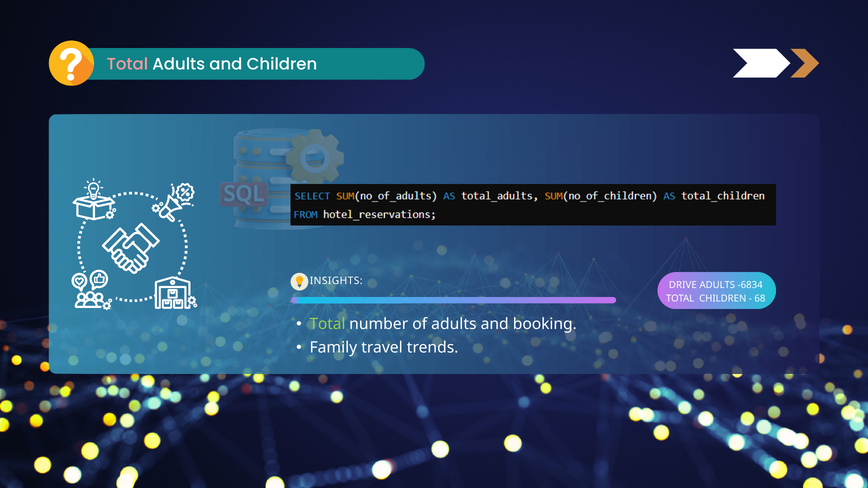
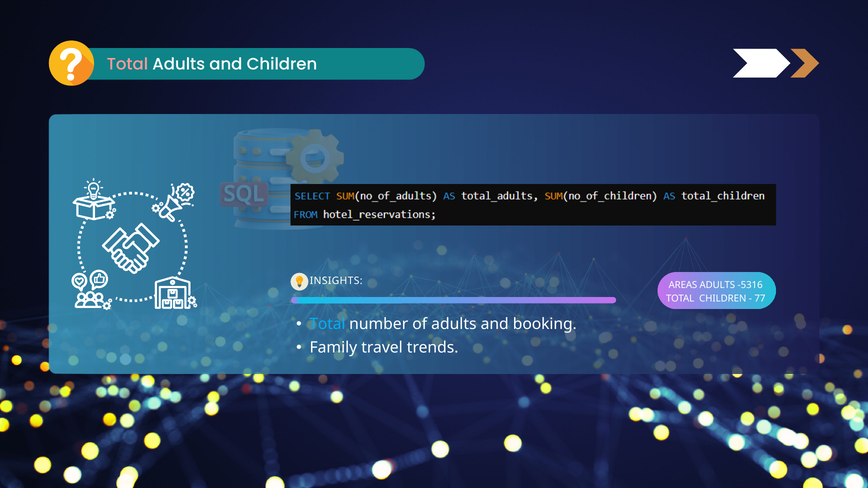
DRIVE: DRIVE -> AREAS (683, 285)
-6834: -6834 -> -5316 (750, 285)
68: 68 -> 77 (760, 299)
Total colour: light green -> light blue (327, 324)
